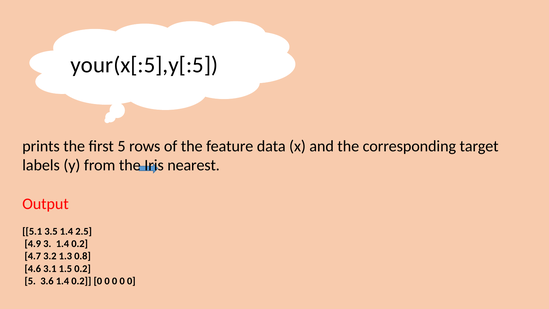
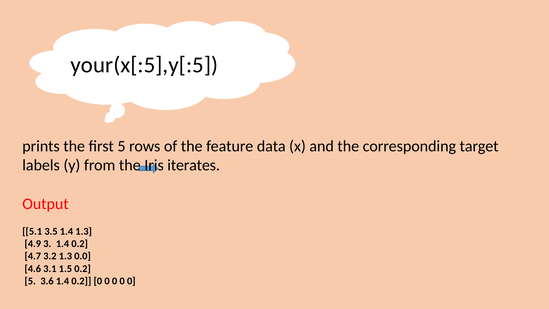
nearest: nearest -> iterates (194, 165)
1.4 2.5: 2.5 -> 1.3 (84, 231)
0.8: 0.8 -> 0.0 (83, 256)
